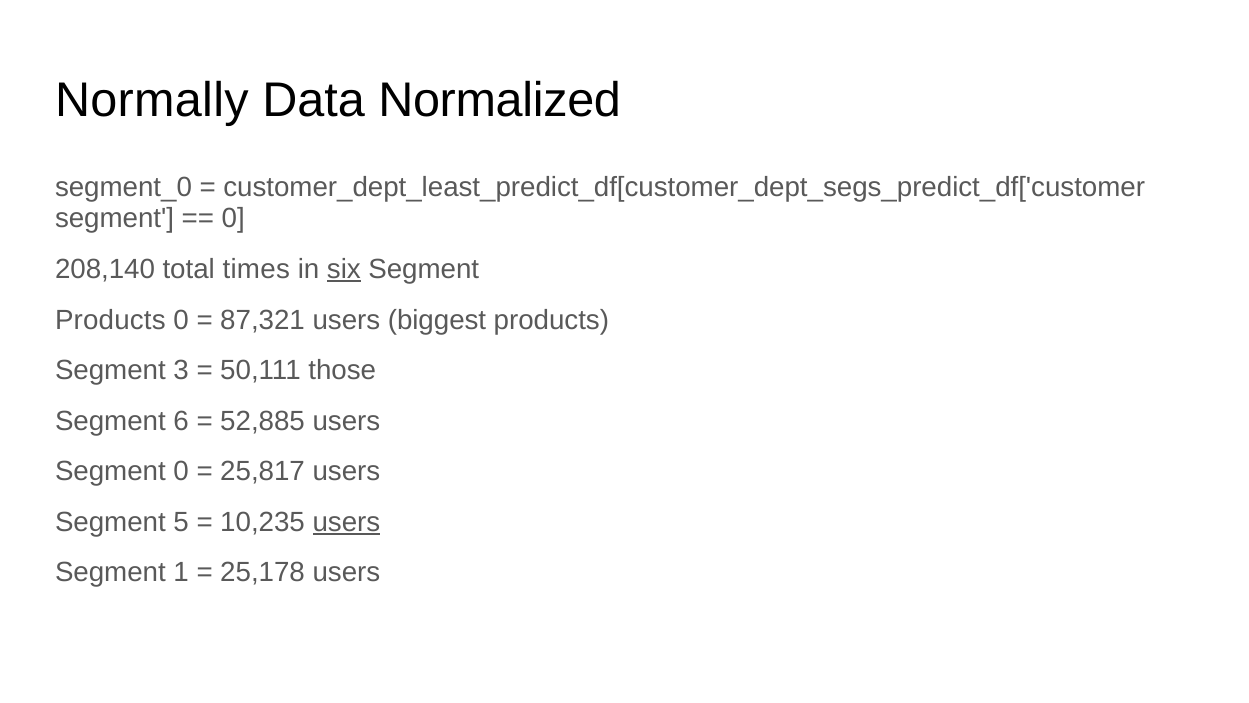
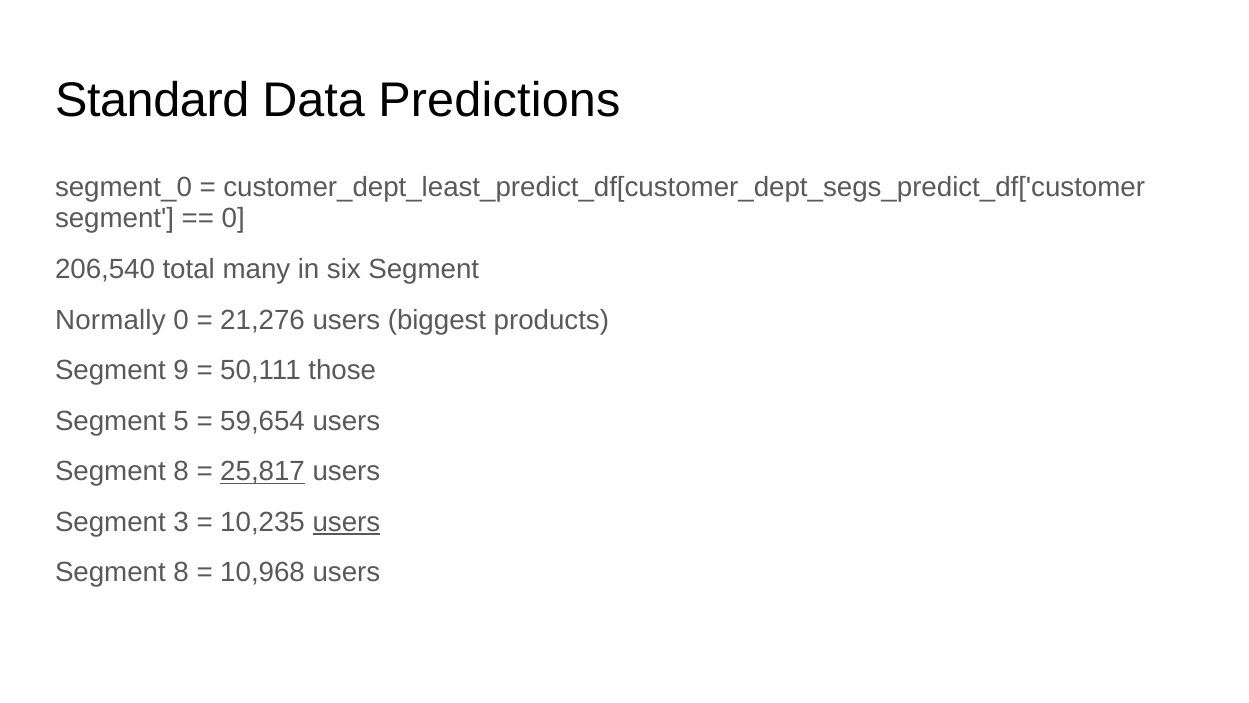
Normally: Normally -> Standard (152, 100)
Normalized: Normalized -> Predictions (499, 100)
208,140: 208,140 -> 206,540 (105, 269)
times: times -> many (256, 269)
six underline: present -> none (344, 269)
Products: Products -> Normally (110, 320)
87,321: 87,321 -> 21,276 (263, 320)
3: 3 -> 9 (181, 370)
6: 6 -> 5 (181, 421)
52,885: 52,885 -> 59,654 (263, 421)
0: 0 -> 8 (181, 471)
25,817 underline: none -> present (263, 471)
5: 5 -> 3 (181, 522)
1: 1 -> 8 (181, 572)
25,178: 25,178 -> 10,968 (263, 572)
